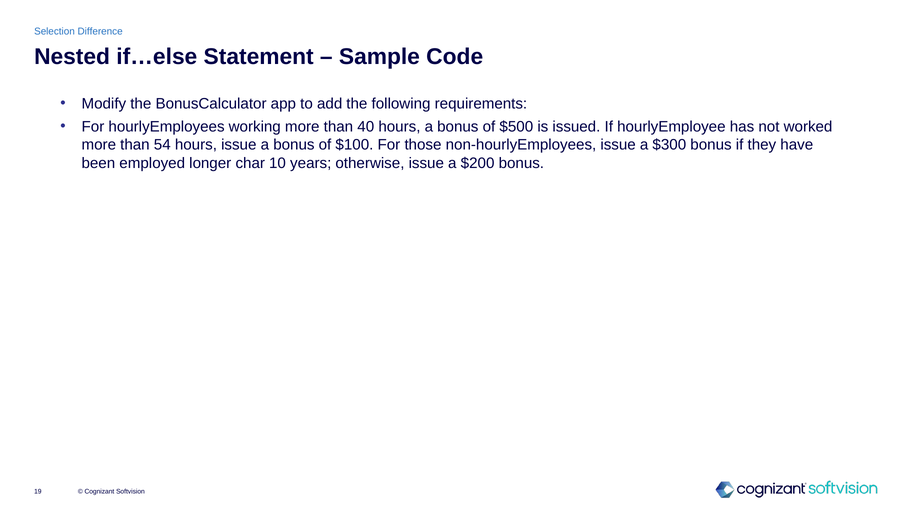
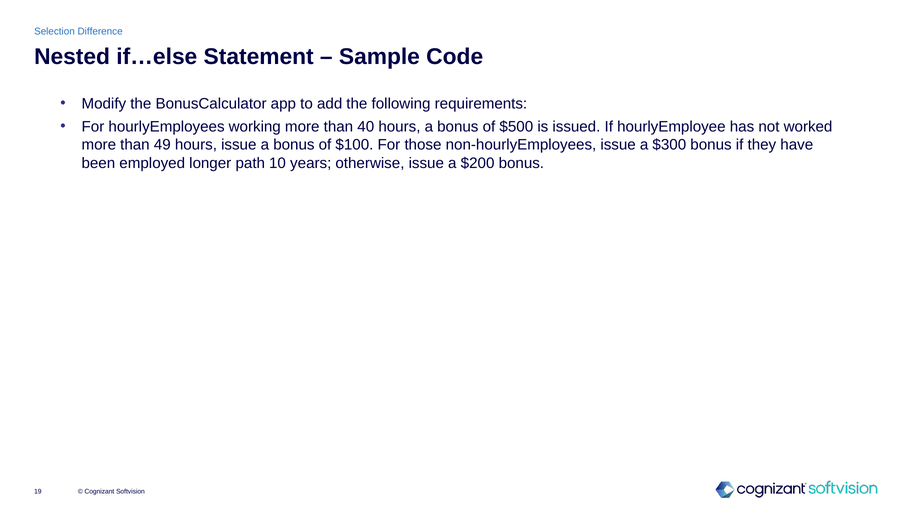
54: 54 -> 49 (162, 145)
char: char -> path (250, 163)
